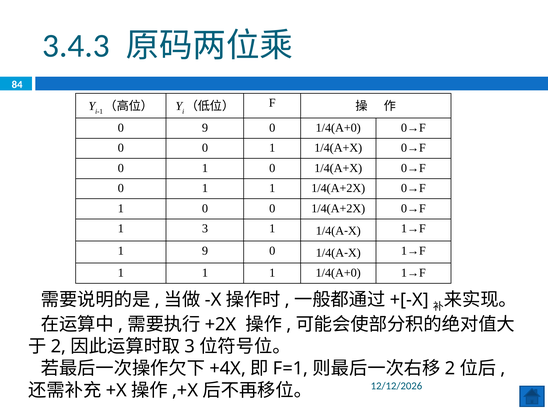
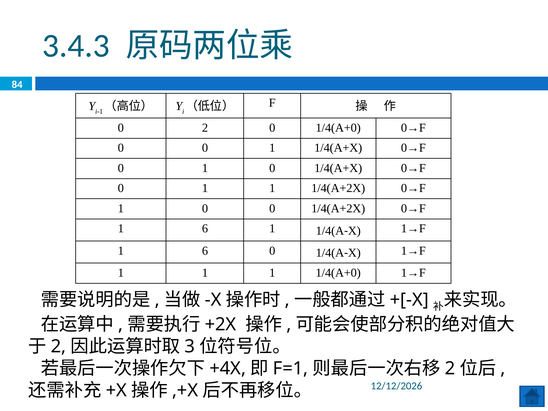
0 9: 9 -> 2 (205, 128)
3: 3 -> 6 (205, 229)
9: 9 -> 6 (205, 251)
